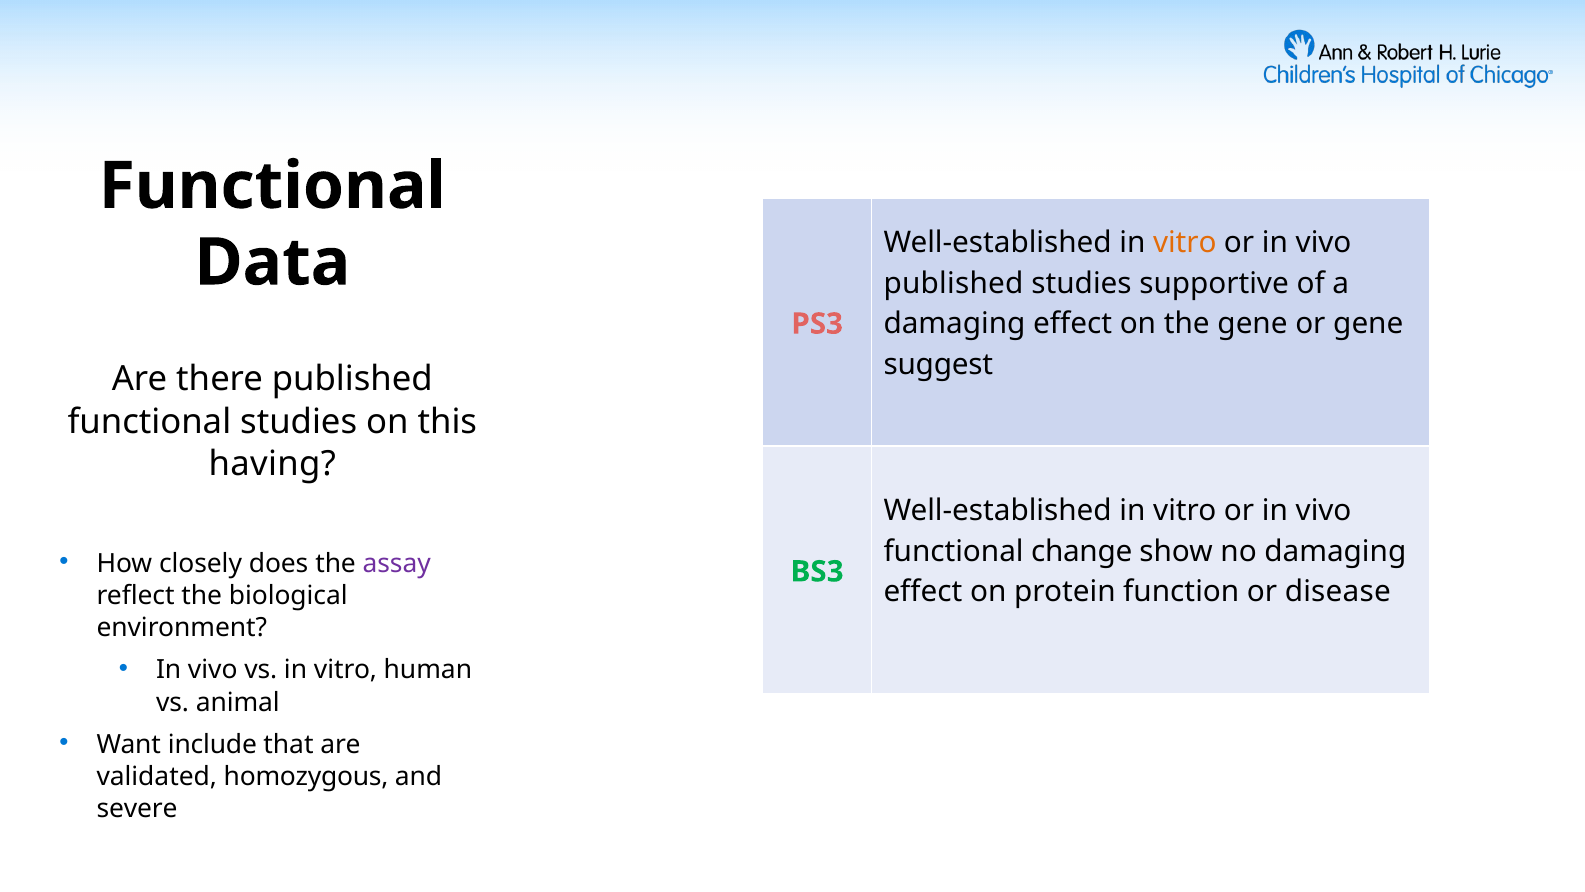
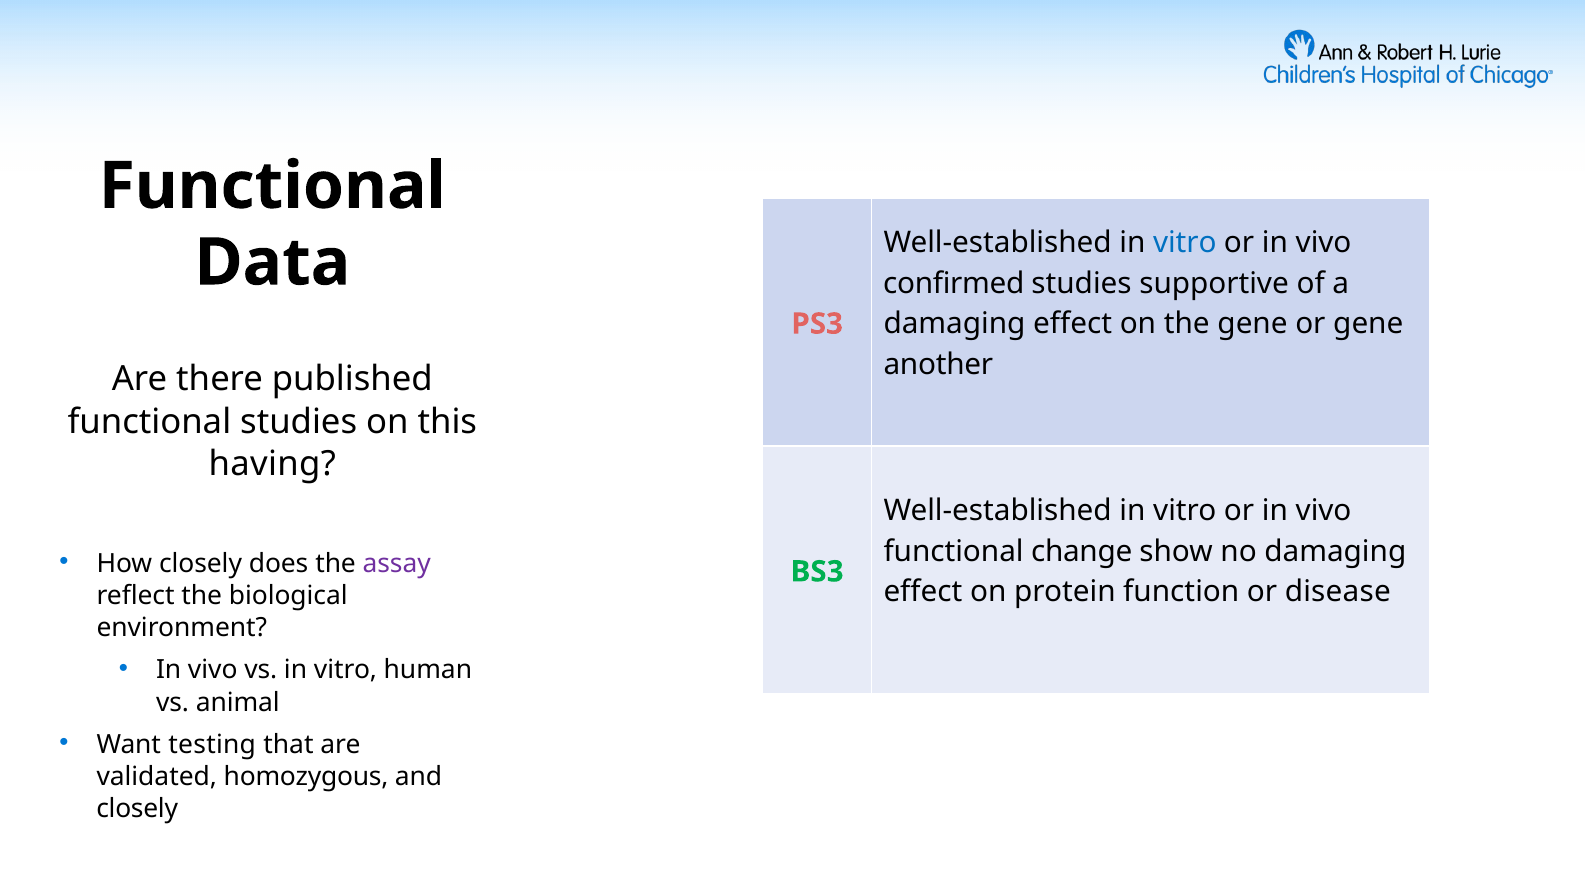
vitro colour: orange -> blue (1185, 243)
published: published -> confirmed (954, 283)
suggest: suggest -> another (938, 364)
include: include -> testing (212, 745)
severe: severe -> closely (137, 809)
